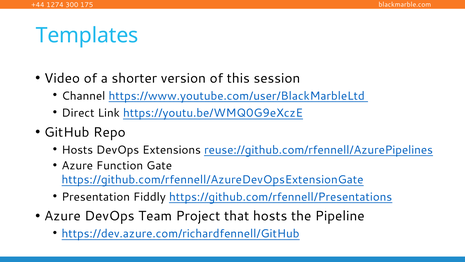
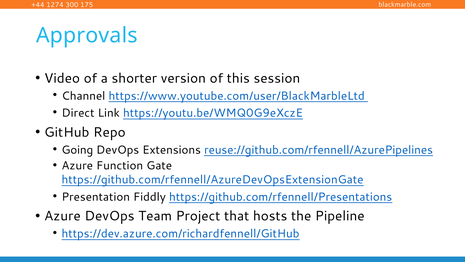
Templates: Templates -> Approvals (87, 35)
Hosts: Hosts -> Going (77, 150)
